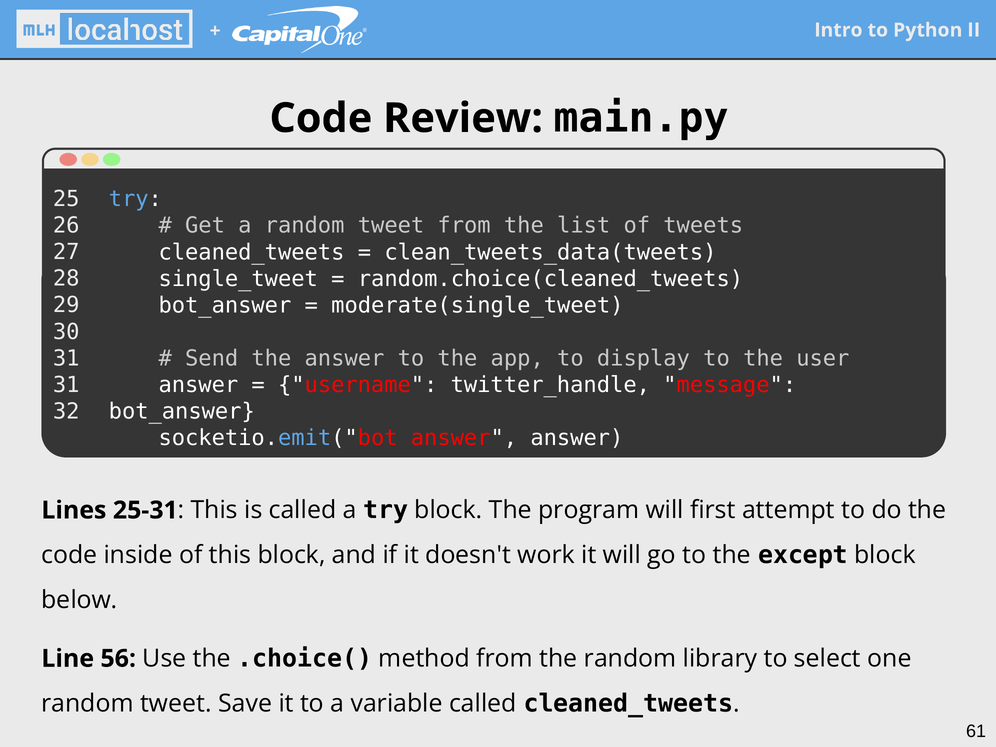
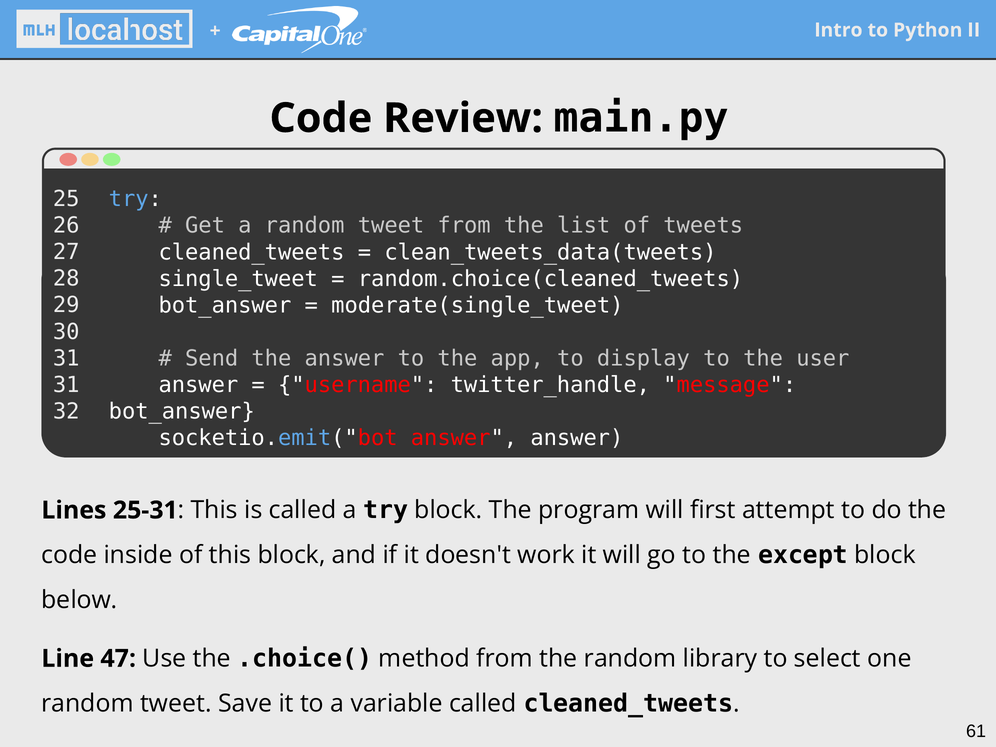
56: 56 -> 47 (118, 659)
